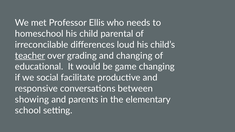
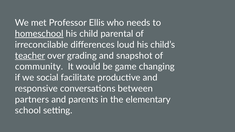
homeschool underline: none -> present (39, 34)
and changing: changing -> snapshot (134, 56)
educational: educational -> community (39, 67)
showing: showing -> partners (32, 100)
